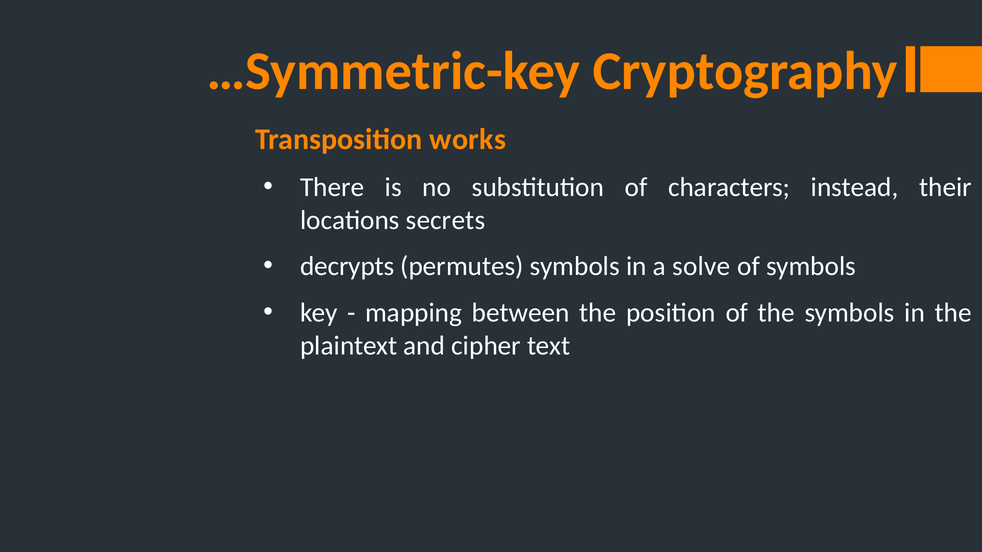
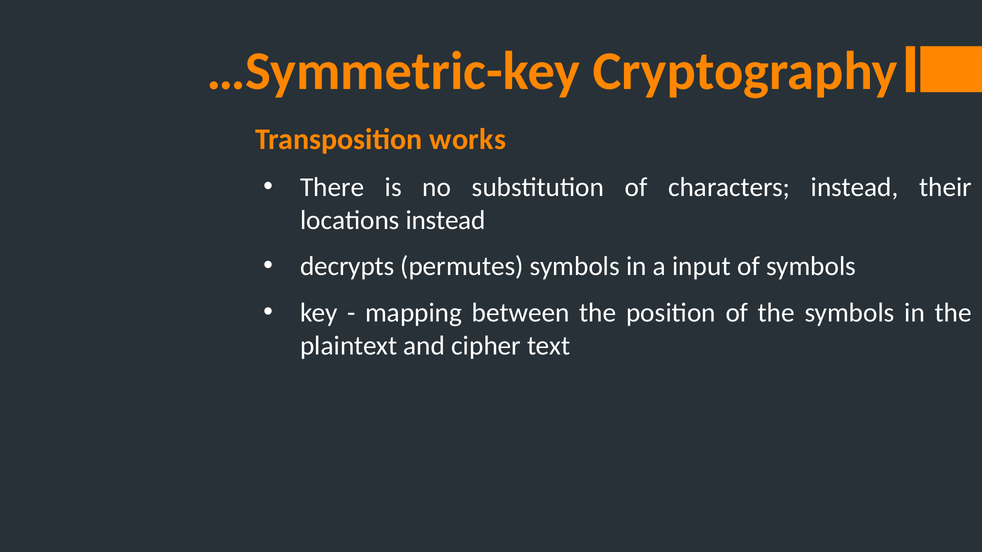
locations secrets: secrets -> instead (446, 220)
solve: solve -> input (701, 267)
